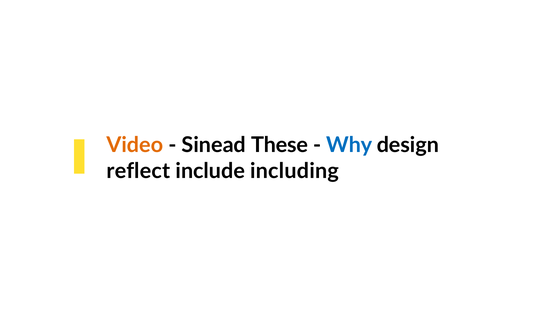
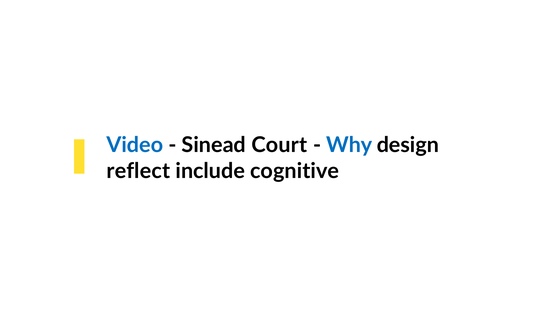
Video colour: orange -> blue (135, 145)
These: These -> Court (279, 145)
including: including -> cognitive (295, 171)
